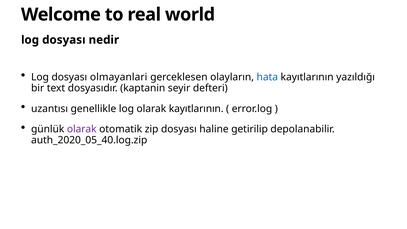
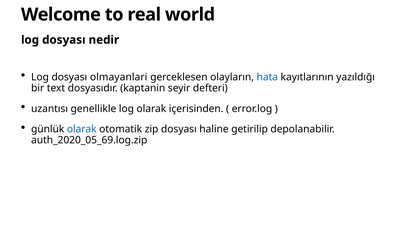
olarak kayıtlarının: kayıtlarının -> içerisinden (196, 109)
olarak colour: purple -> blue (82, 129)
auth_2020_05_40.log.zip: auth_2020_05_40.log.zip -> auth_2020_05_69.log.zip (89, 140)
